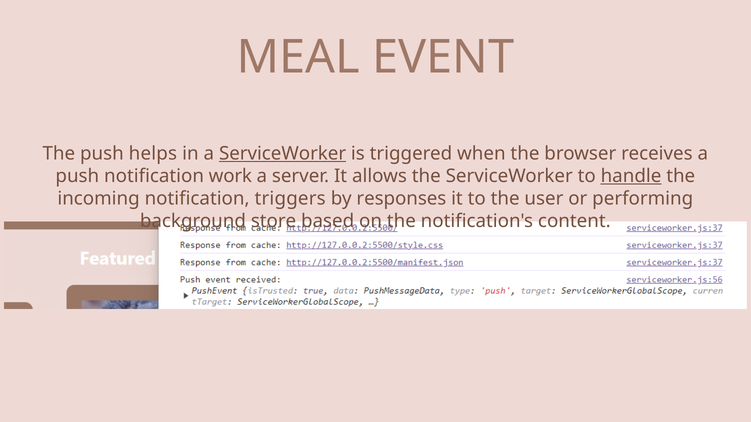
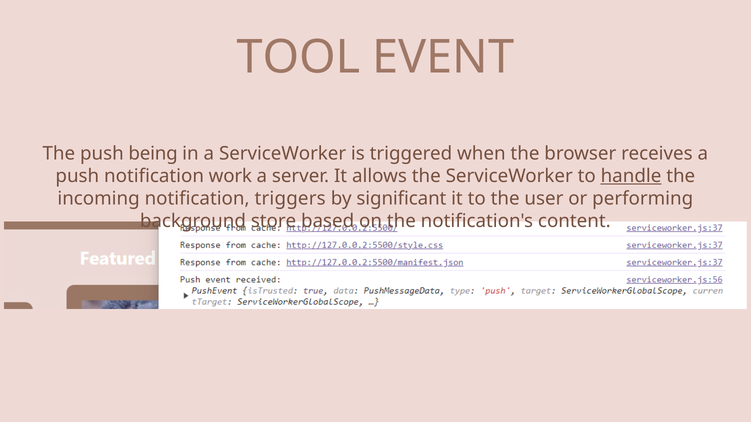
MEAL: MEAL -> TOOL (298, 57)
helps: helps -> being (153, 154)
ServiceWorker underline: present -> none (283, 154)
responses: responses -> significant (401, 199)
